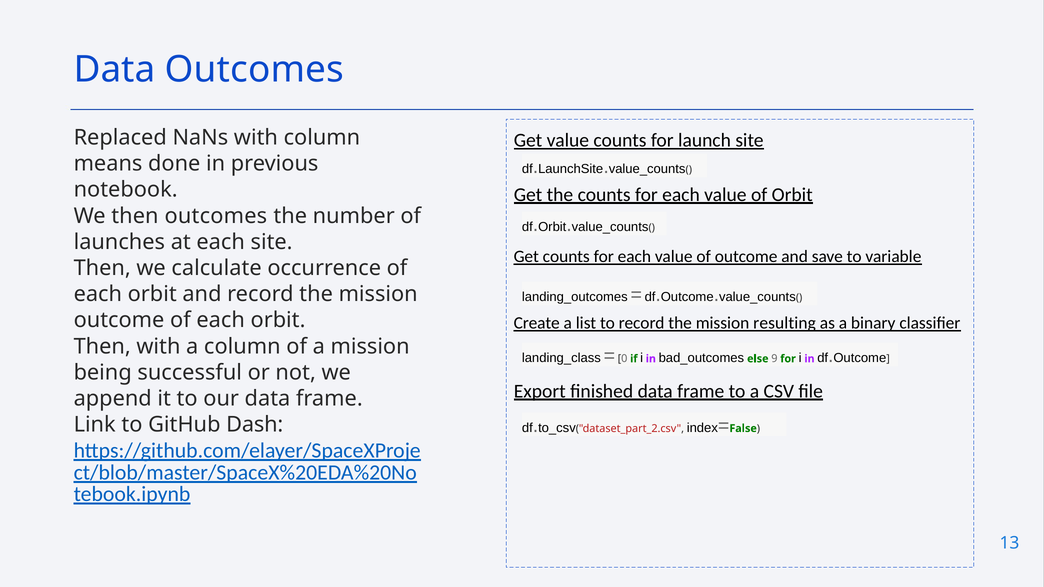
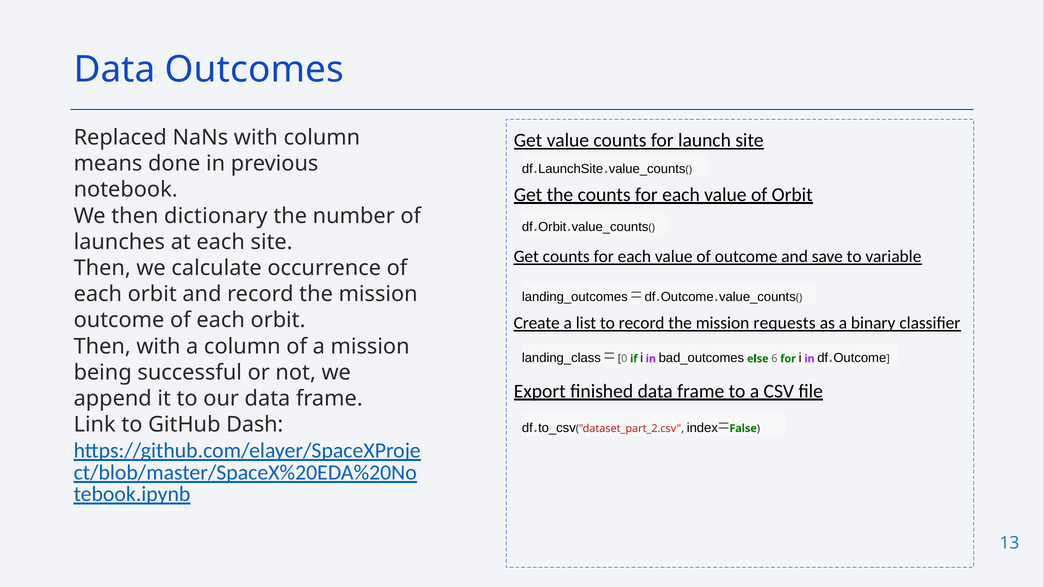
then outcomes: outcomes -> dictionary (216, 216)
resulting: resulting -> requests (785, 323)
9: 9 -> 6 (774, 359)
